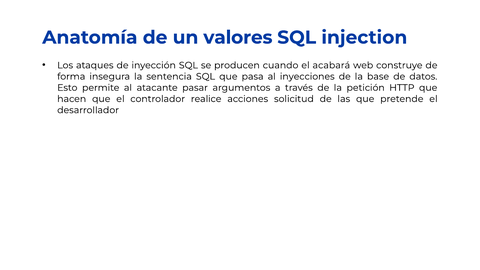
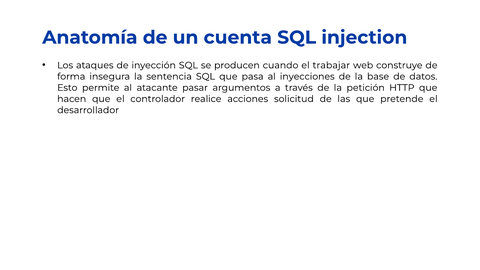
valores: valores -> cuenta (238, 37)
acabará: acabará -> trabajar (331, 65)
